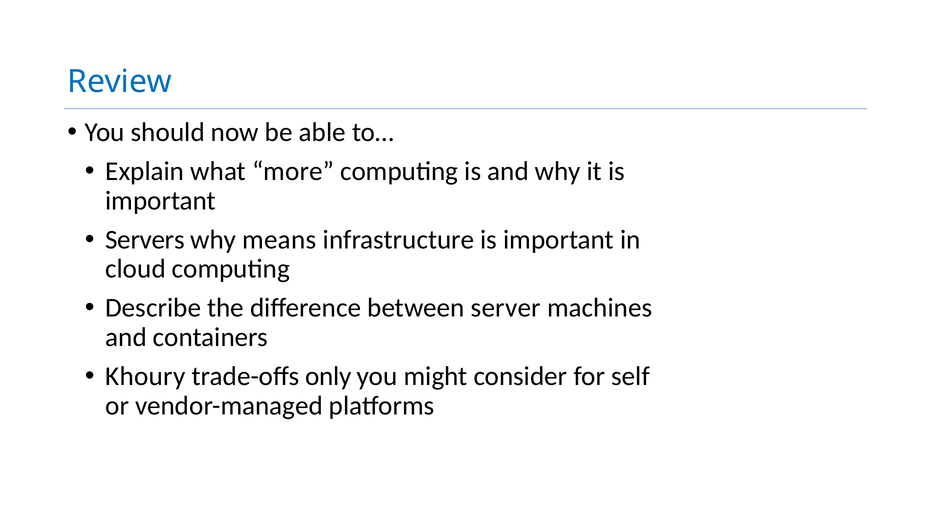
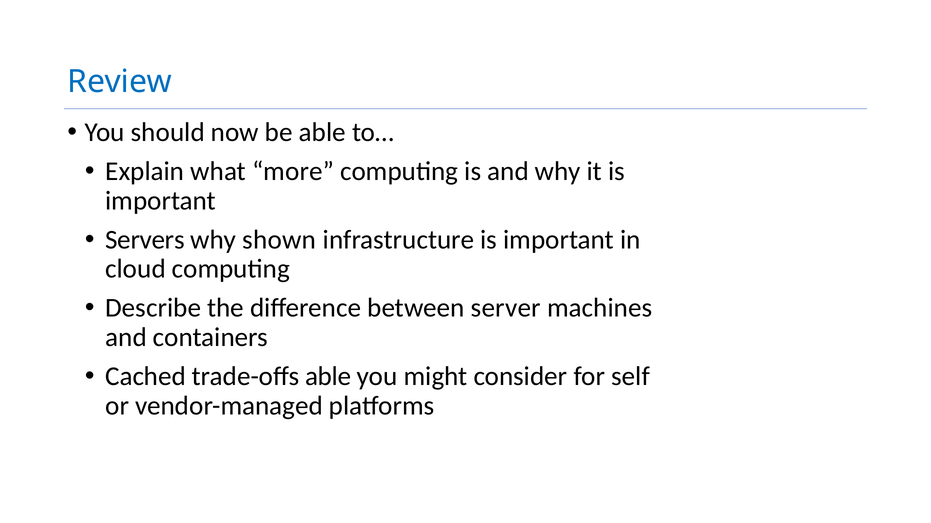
means: means -> shown (279, 240)
Khoury: Khoury -> Cached (146, 377)
trade-offs only: only -> able (328, 377)
